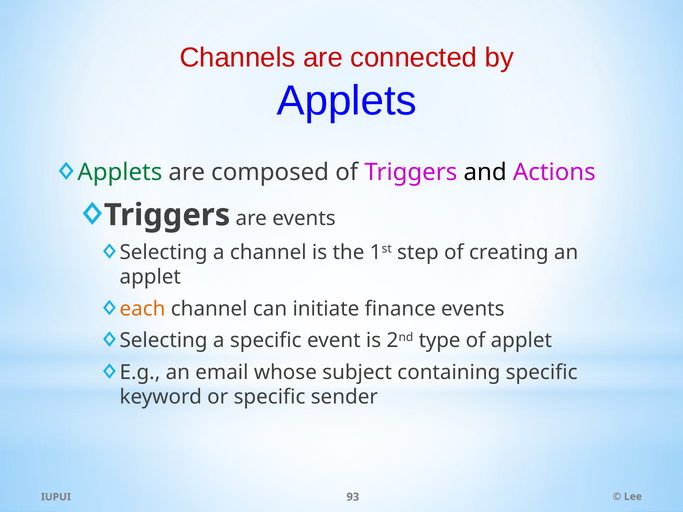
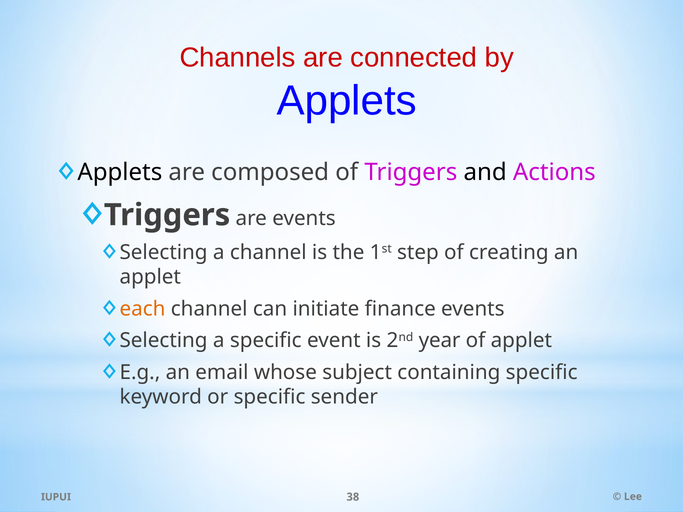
Applets colour: green -> black (120, 173)
type: type -> year (440, 341)
93: 93 -> 38 (353, 497)
